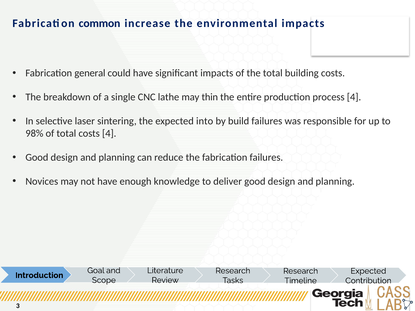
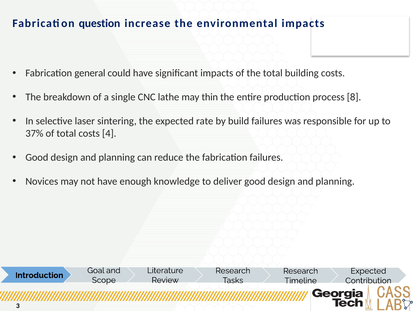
common: common -> question (100, 23)
process 4: 4 -> 8 (354, 97)
into: into -> rate (205, 121)
98%: 98% -> 37% (34, 134)
